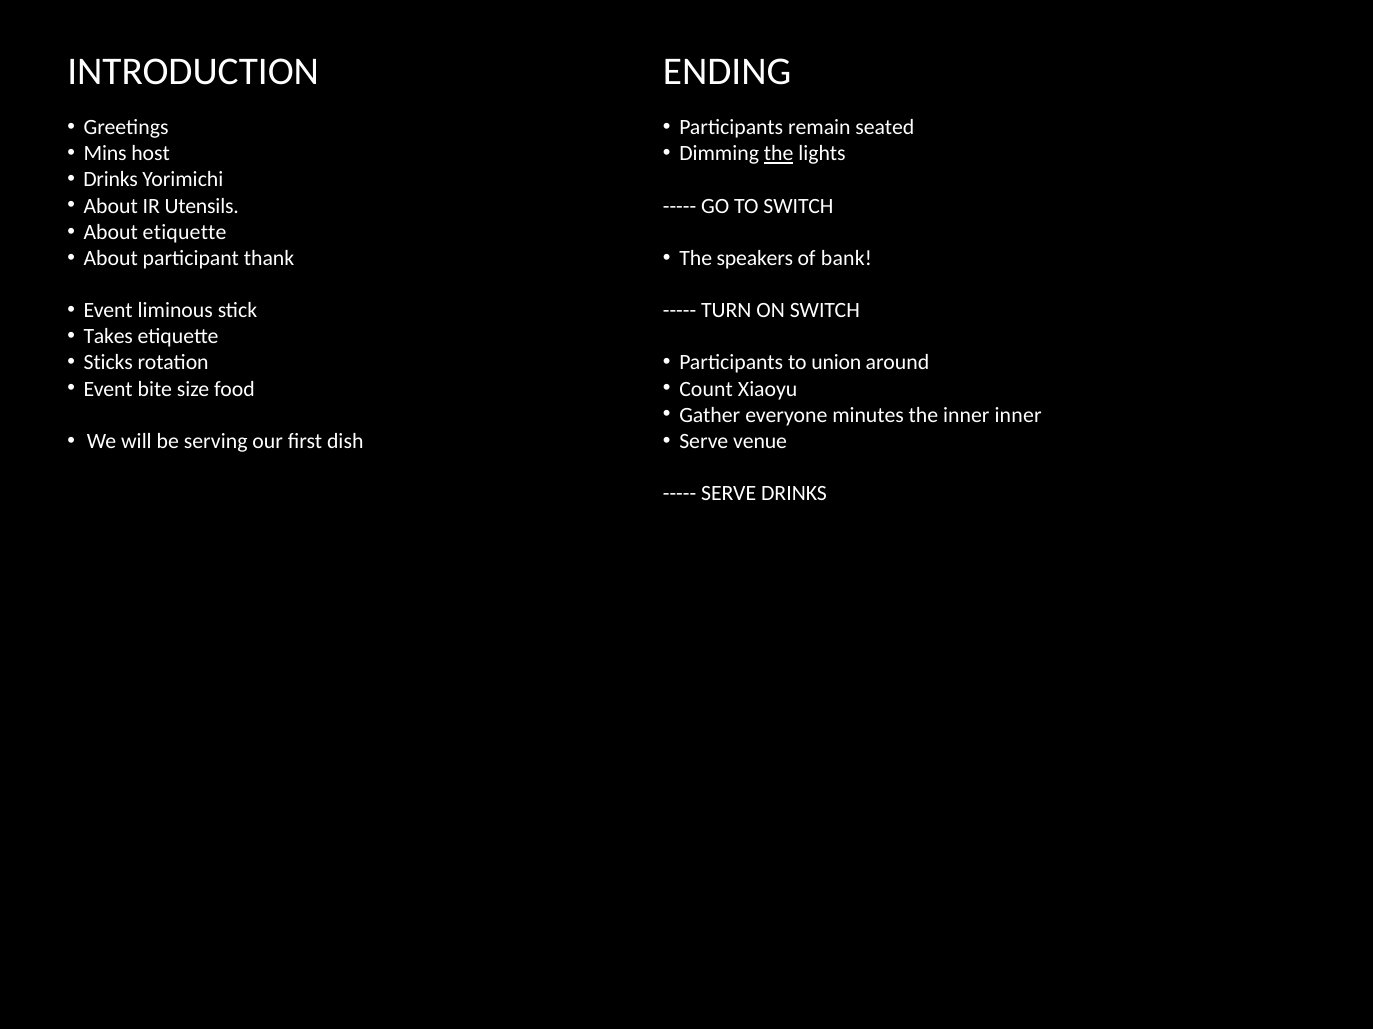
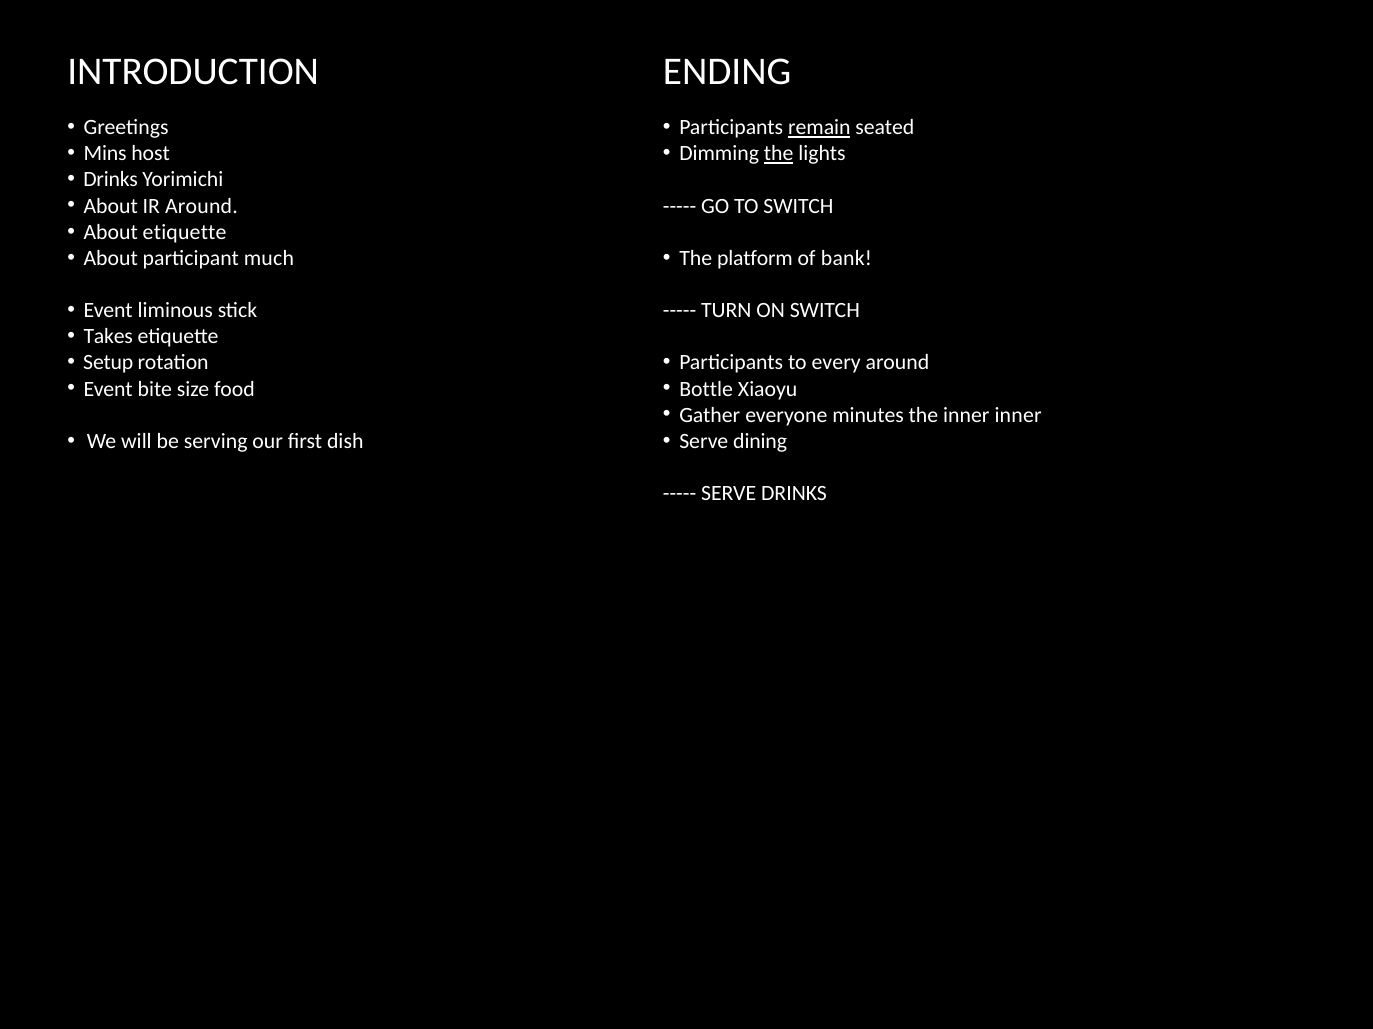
remain underline: none -> present (819, 128)
IR Utensils: Utensils -> Around (201, 206)
thank: thank -> much (269, 258)
speakers: speakers -> platform (755, 258)
Sticks: Sticks -> Setup (108, 363)
union: union -> every (836, 363)
Count: Count -> Bottle (706, 389)
venue: venue -> dining (760, 441)
